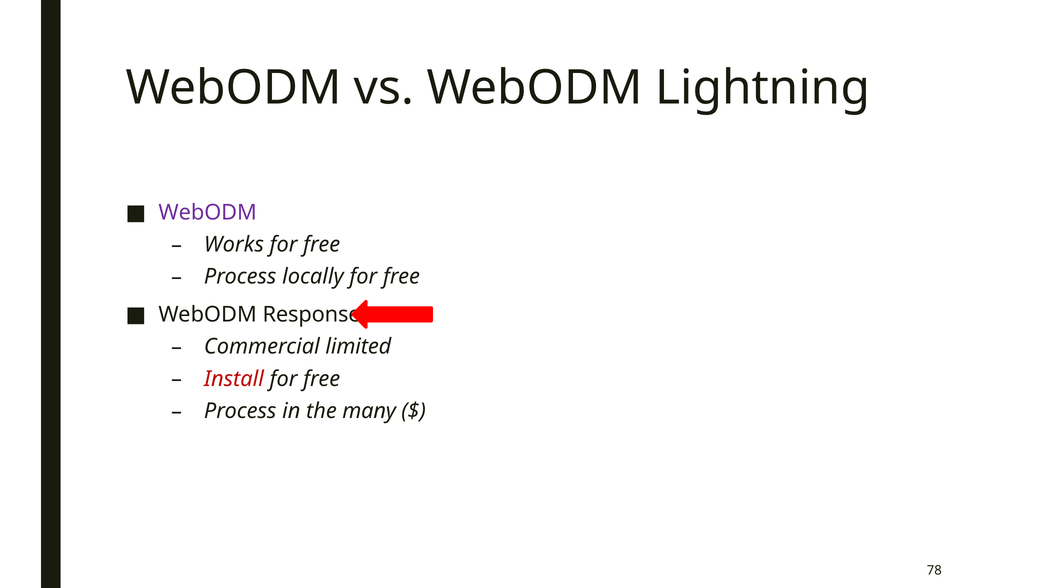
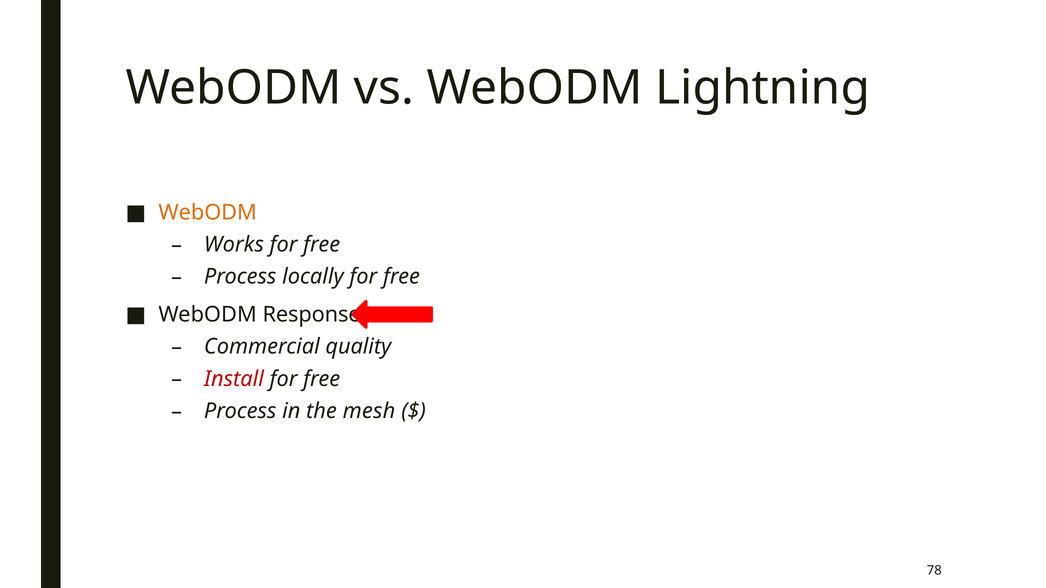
WebODM colour: purple -> orange (208, 213)
limited: limited -> quality (358, 347)
many: many -> mesh (369, 411)
